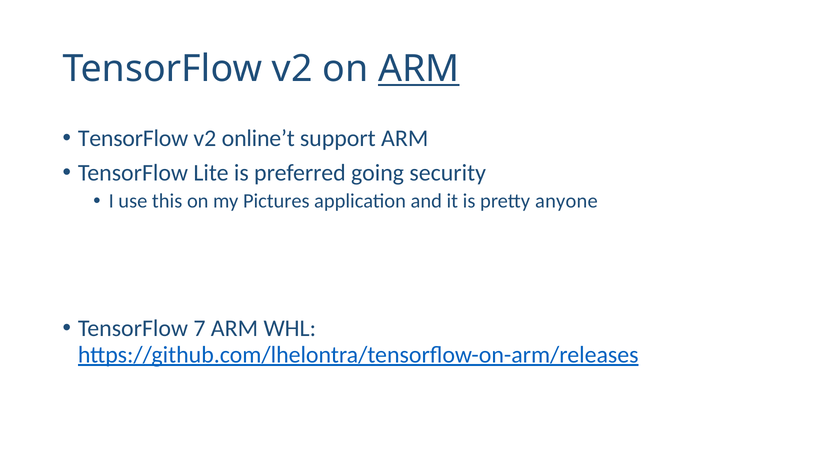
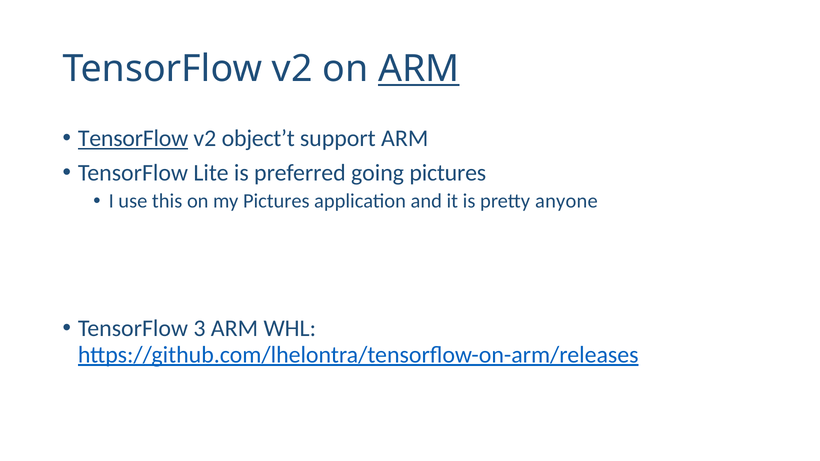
TensorFlow underline: none -> present (133, 139)
online’t: online’t -> object’t (258, 139)
going security: security -> pictures (448, 173)
7: 7 -> 3 (199, 329)
